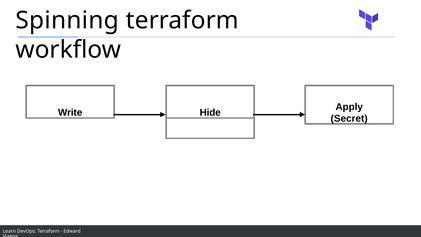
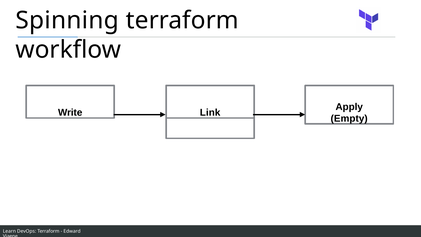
Hide: Hide -> Link (210, 113)
Secret: Secret -> Empty (349, 119)
